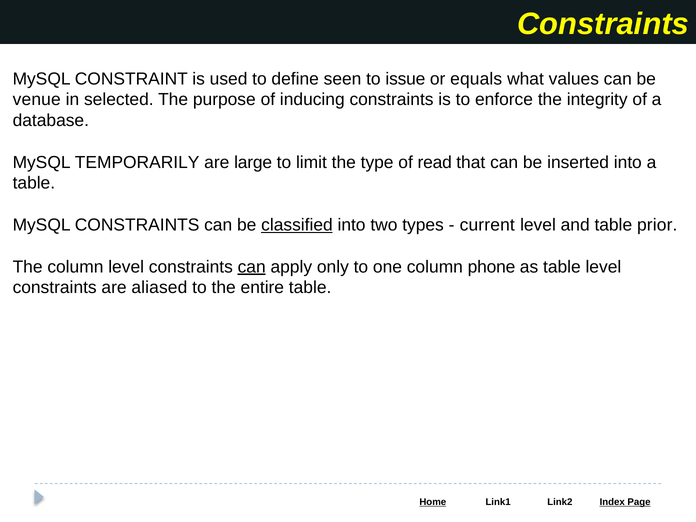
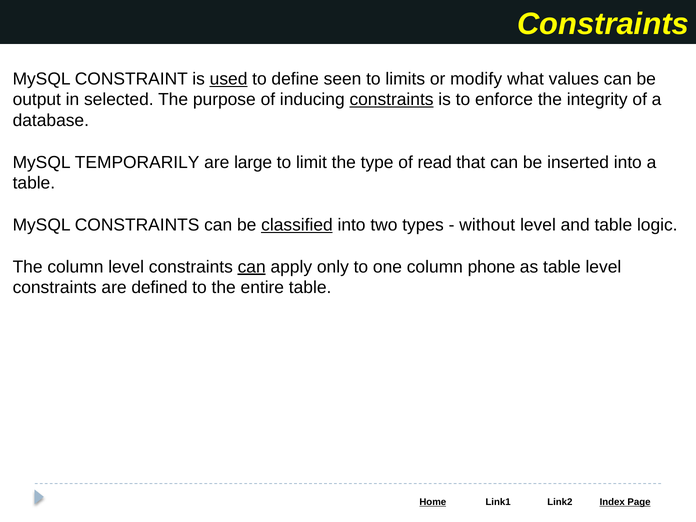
used underline: none -> present (229, 79)
issue: issue -> limits (405, 79)
equals: equals -> modify (476, 79)
venue: venue -> output (37, 100)
constraints underline: none -> present (392, 100)
current: current -> without (487, 225)
prior: prior -> logic (657, 225)
aliased: aliased -> defined (160, 288)
